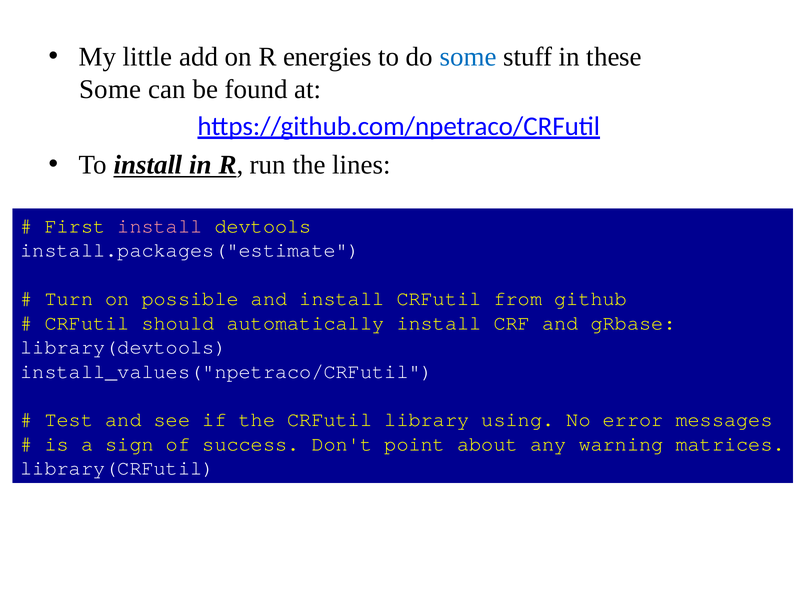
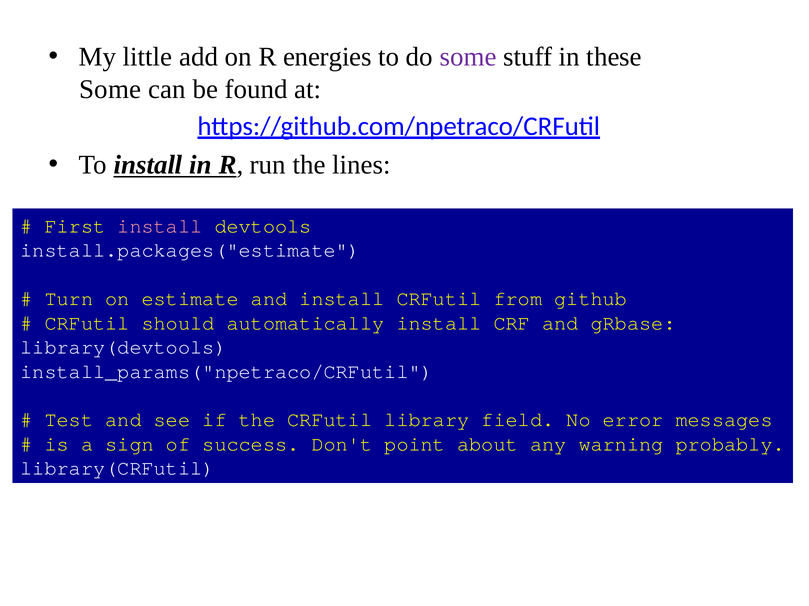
some colour: blue -> purple (468, 57)
possible: possible -> estimate (190, 299)
install_values("npetraco/CRFutil: install_values("npetraco/CRFutil -> install_params("npetraco/CRFutil (227, 372)
using: using -> field (518, 420)
matrices: matrices -> probably (730, 445)
